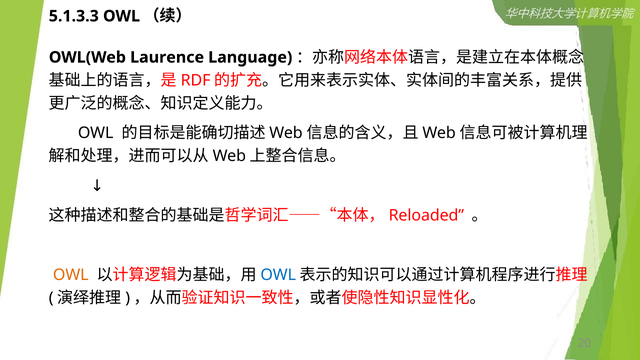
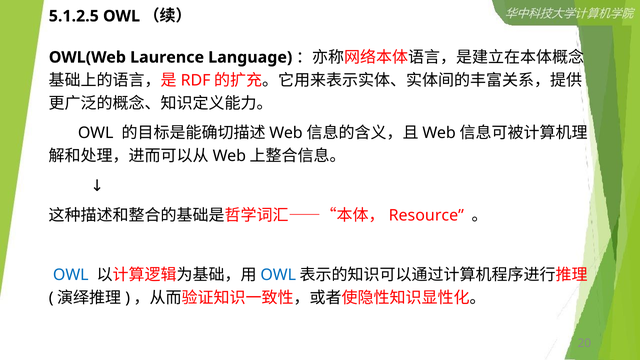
5.1.3.3: 5.1.3.3 -> 5.1.2.5 (74, 16)
Reloaded: Reloaded -> Resource (426, 216)
OWL colour: orange -> blue (71, 275)
